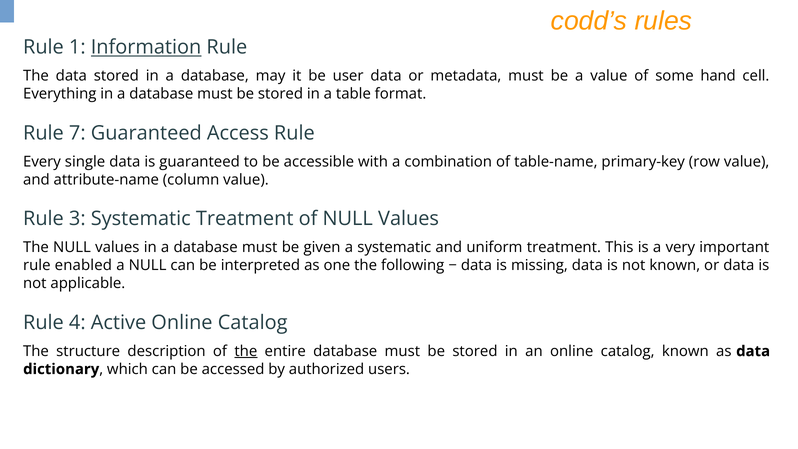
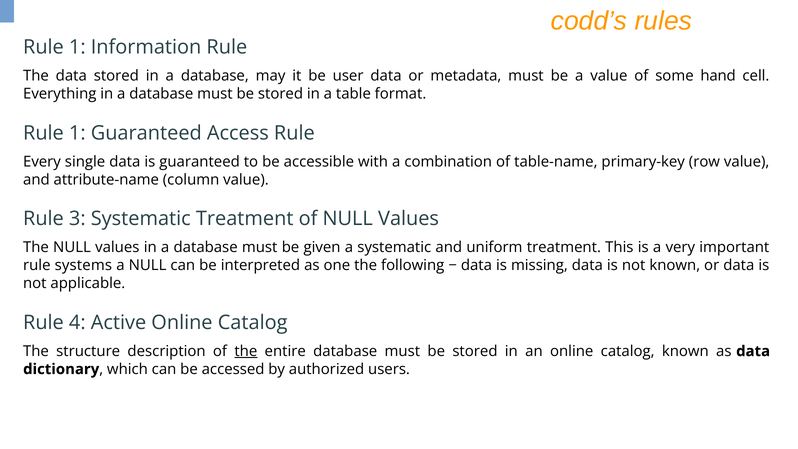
Information underline: present -> none (146, 47)
7: 7 -> 1 (77, 133)
enabled: enabled -> systems (83, 265)
